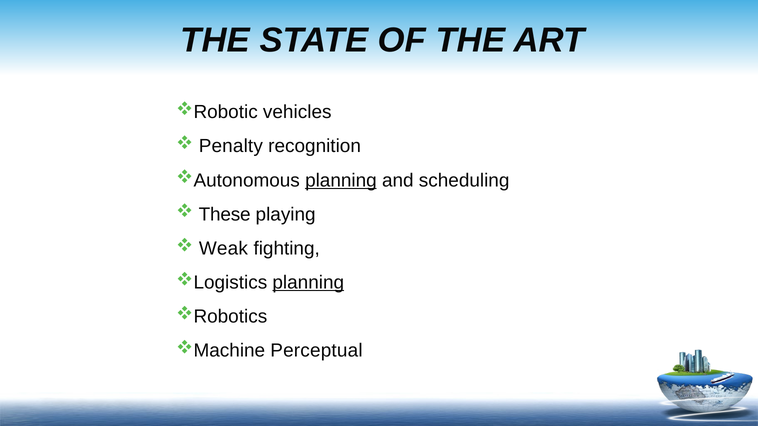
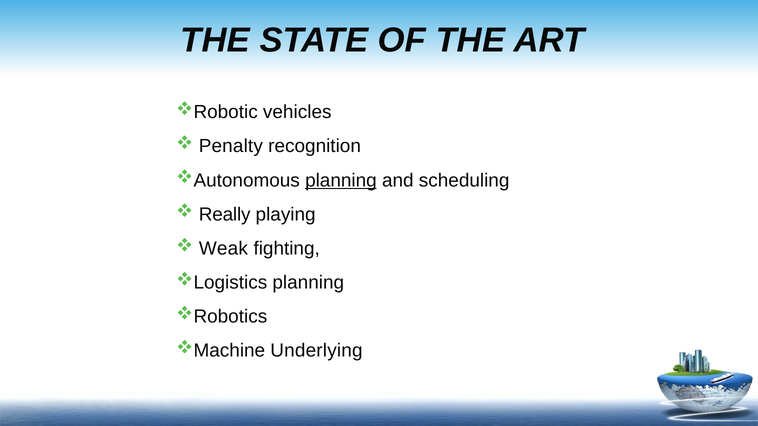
These: These -> Really (225, 215)
planning underline: present -> none (308, 283)
Perceptual: Perceptual -> Underlying (316, 351)
